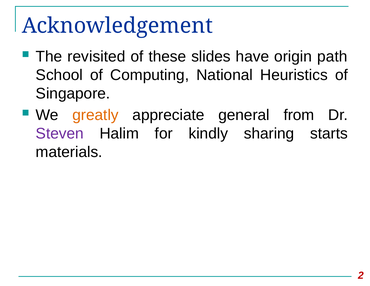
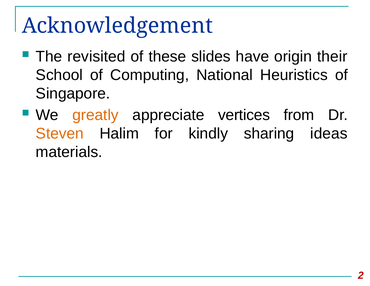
path: path -> their (332, 56)
general: general -> vertices (244, 115)
Steven colour: purple -> orange (60, 134)
starts: starts -> ideas (329, 134)
